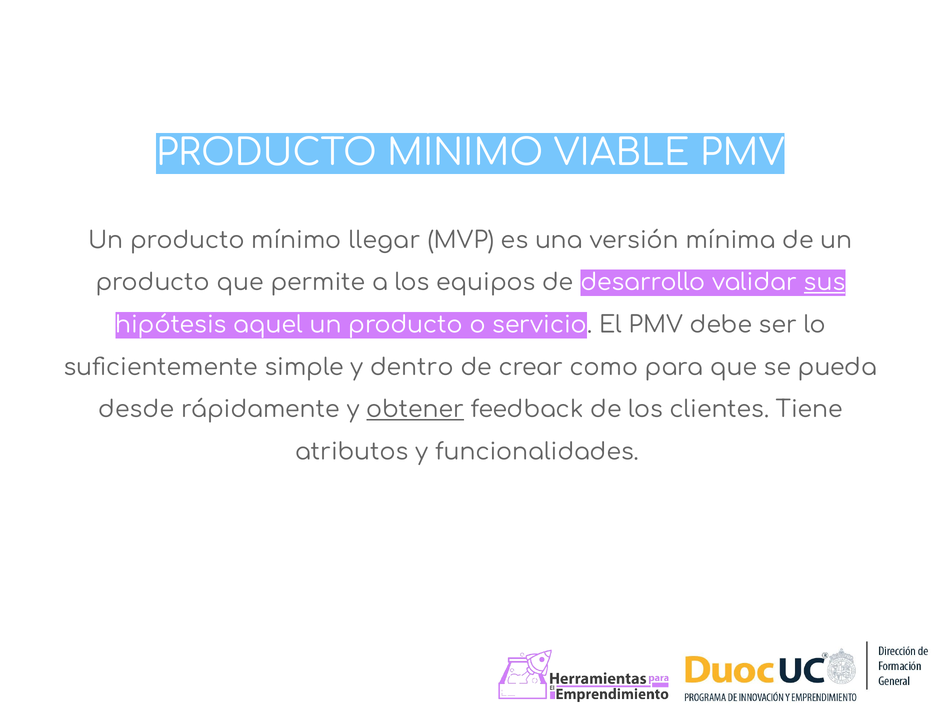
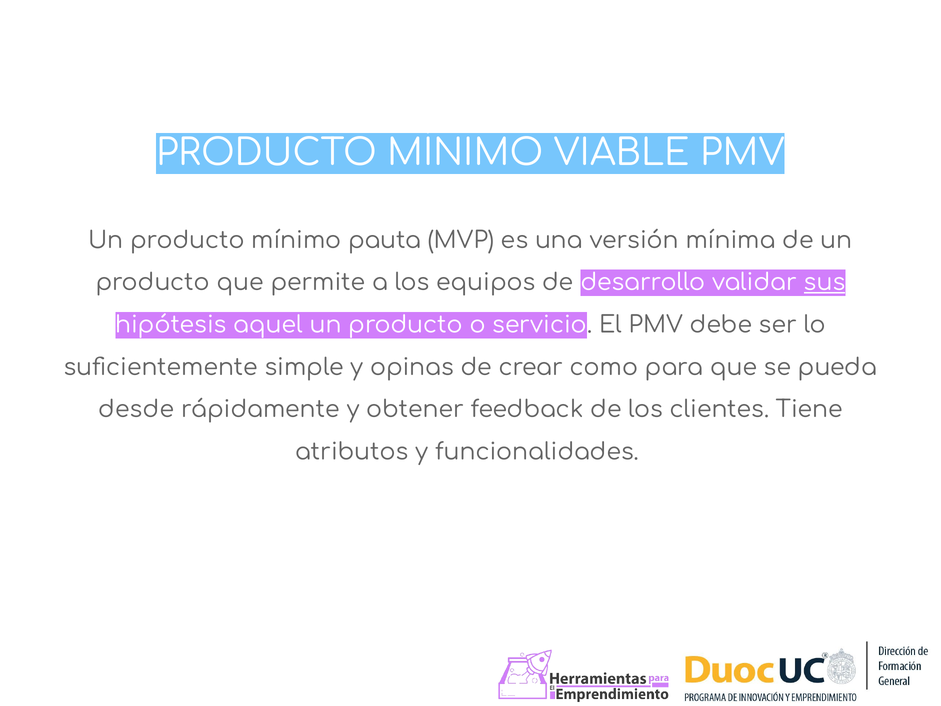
llegar: llegar -> pauta (385, 240)
dentro: dentro -> opinas (412, 367)
obtener underline: present -> none (415, 410)
